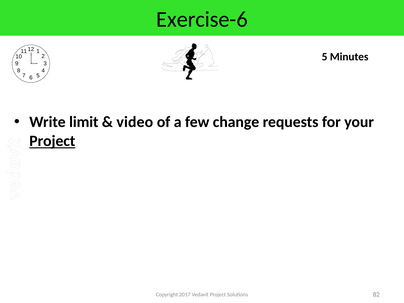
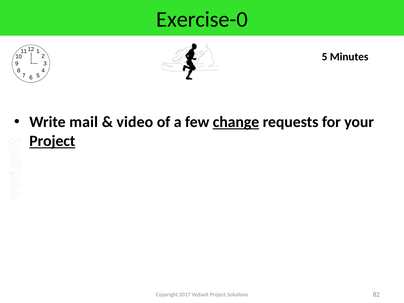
Exercise-6: Exercise-6 -> Exercise-0 (202, 19)
limit: limit -> mail (84, 122)
change underline: none -> present (236, 122)
